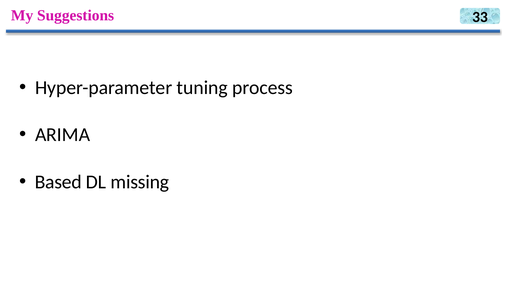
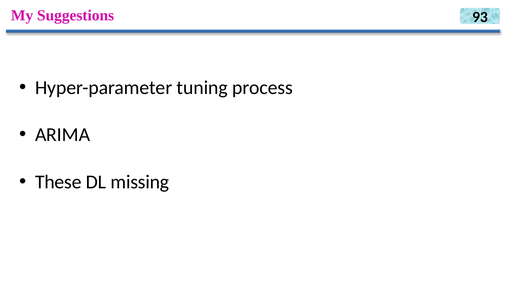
33: 33 -> 93 (480, 17)
Based: Based -> These (58, 182)
